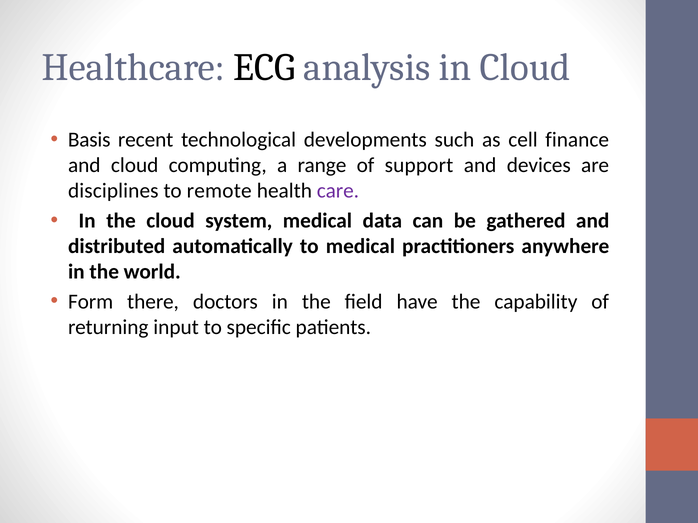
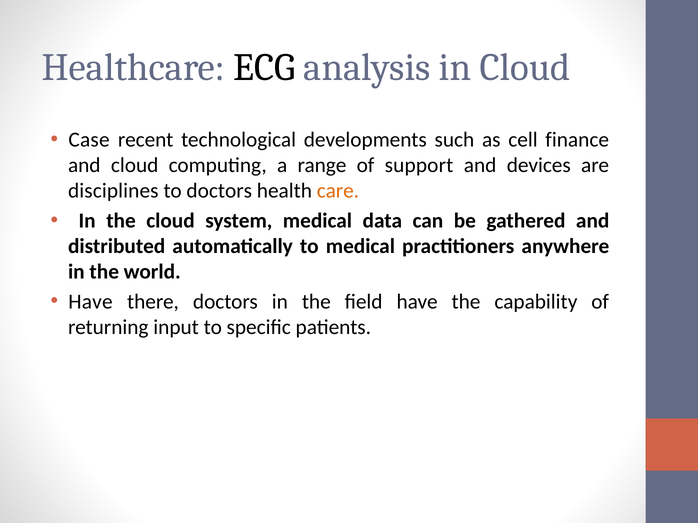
Basis: Basis -> Case (89, 140)
to remote: remote -> doctors (219, 191)
care colour: purple -> orange (338, 191)
Form: Form -> Have (90, 302)
